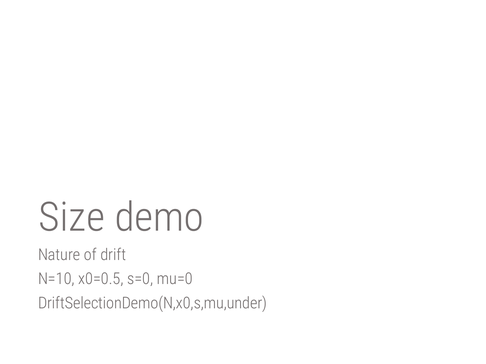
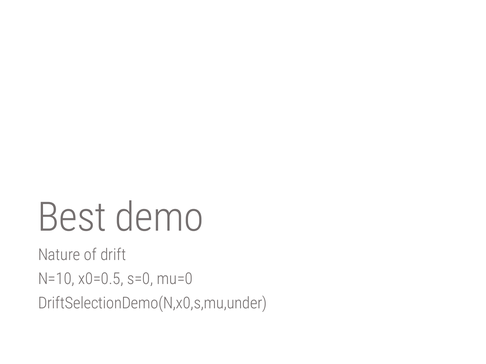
Size: Size -> Best (72, 218)
